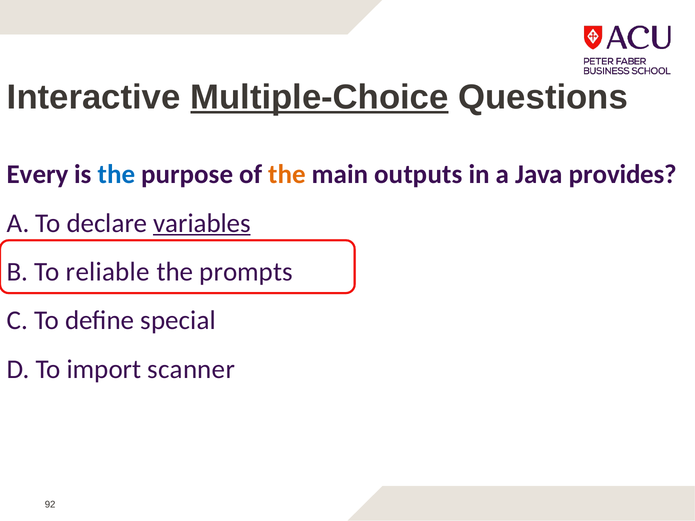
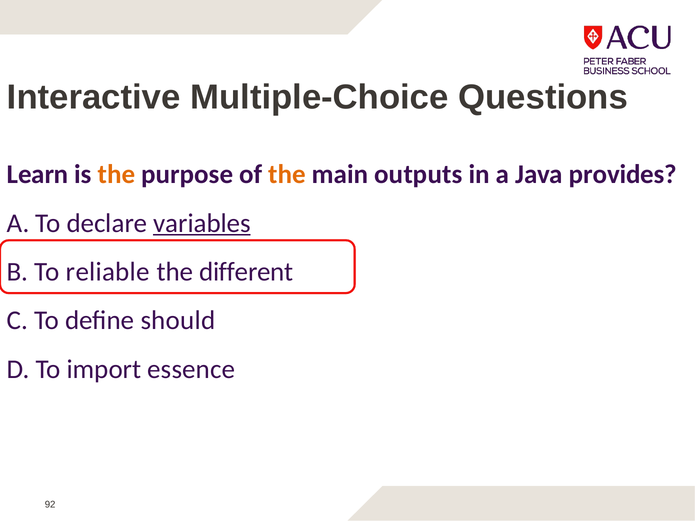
Multiple-Choice underline: present -> none (319, 97)
Every: Every -> Learn (38, 175)
the colour: blue -> orange (116, 175)
prompts: prompts -> different (246, 272)
special: special -> should (178, 321)
scanner: scanner -> essence (191, 369)
